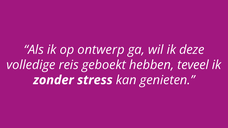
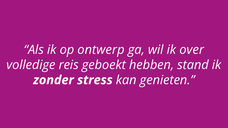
deze: deze -> over (192, 50)
teveel: teveel -> stand (193, 65)
